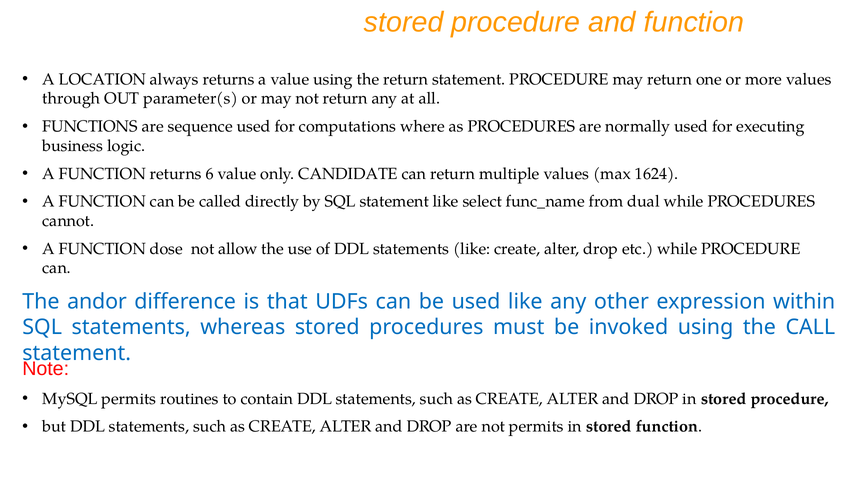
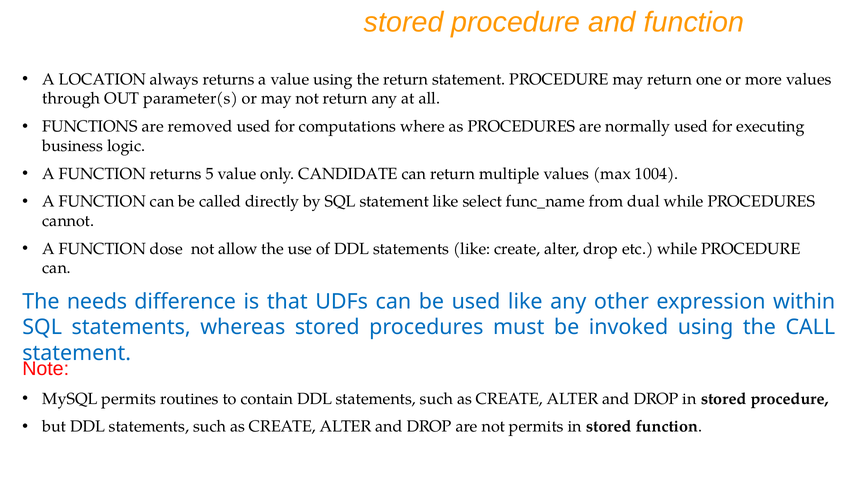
sequence: sequence -> removed (200, 126)
6: 6 -> 5 (210, 174)
1624: 1624 -> 1004 (657, 174)
andor: andor -> needs (97, 301)
